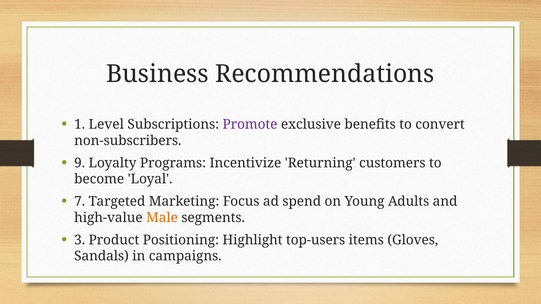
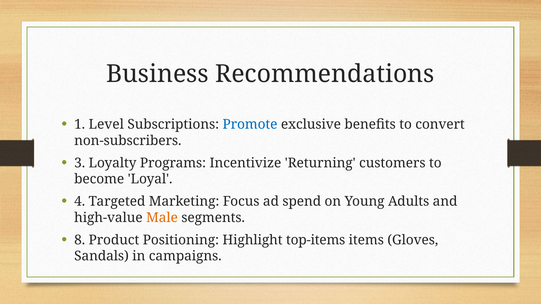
Promote colour: purple -> blue (250, 125)
9: 9 -> 3 (80, 163)
7: 7 -> 4 (80, 202)
3: 3 -> 8 (80, 240)
top-users: top-users -> top-items (316, 240)
